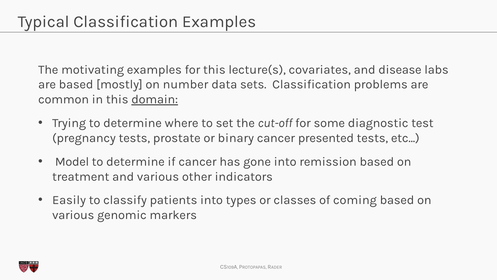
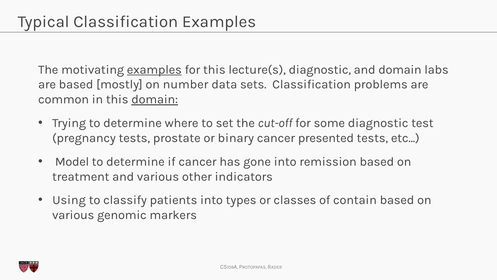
examples underline: none -> present (154, 69)
lecture(s covariates: covariates -> diagnostic (320, 69)
and disease: disease -> domain (400, 69)
Easily: Easily -> Using (69, 200)
coming: coming -> contain (355, 200)
